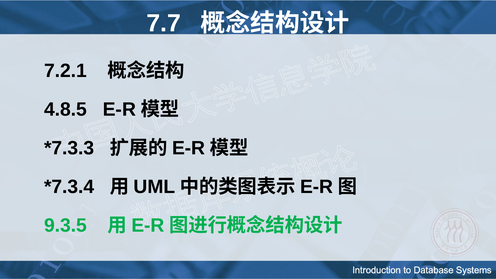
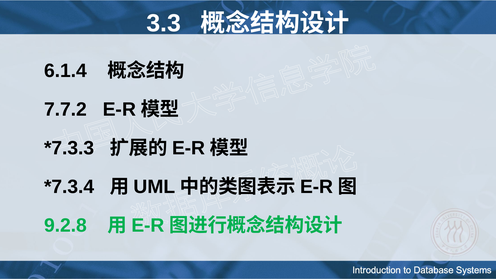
7.7: 7.7 -> 3.3 (164, 23)
7.2.1: 7.2.1 -> 6.1.4 (65, 71)
4.8.5: 4.8.5 -> 7.7.2 (65, 110)
9.3.5: 9.3.5 -> 9.2.8 (65, 225)
